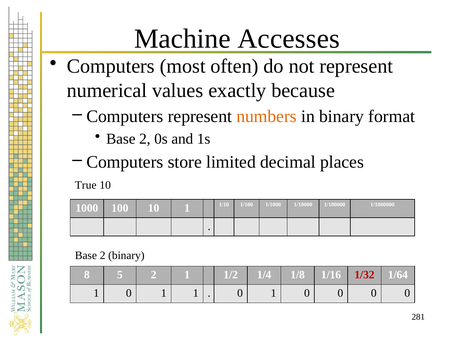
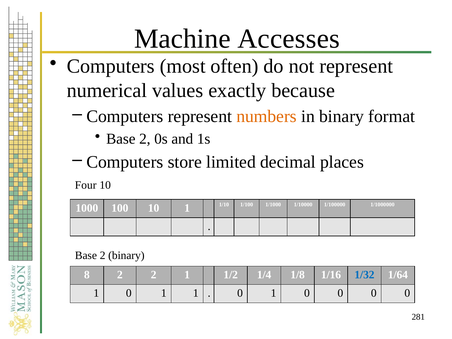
True: True -> Four (86, 185)
8 5: 5 -> 2 (120, 275)
1/32 colour: red -> blue (364, 275)
